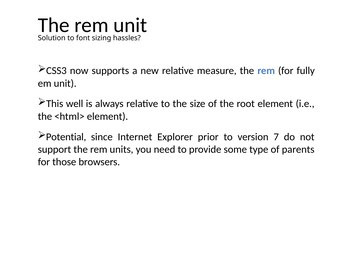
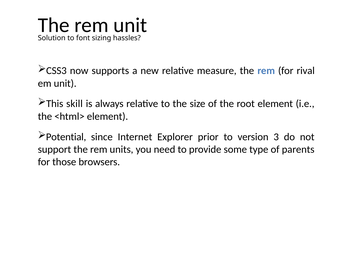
fully: fully -> rival (306, 71)
well: well -> skill (74, 104)
7: 7 -> 3 (276, 137)
